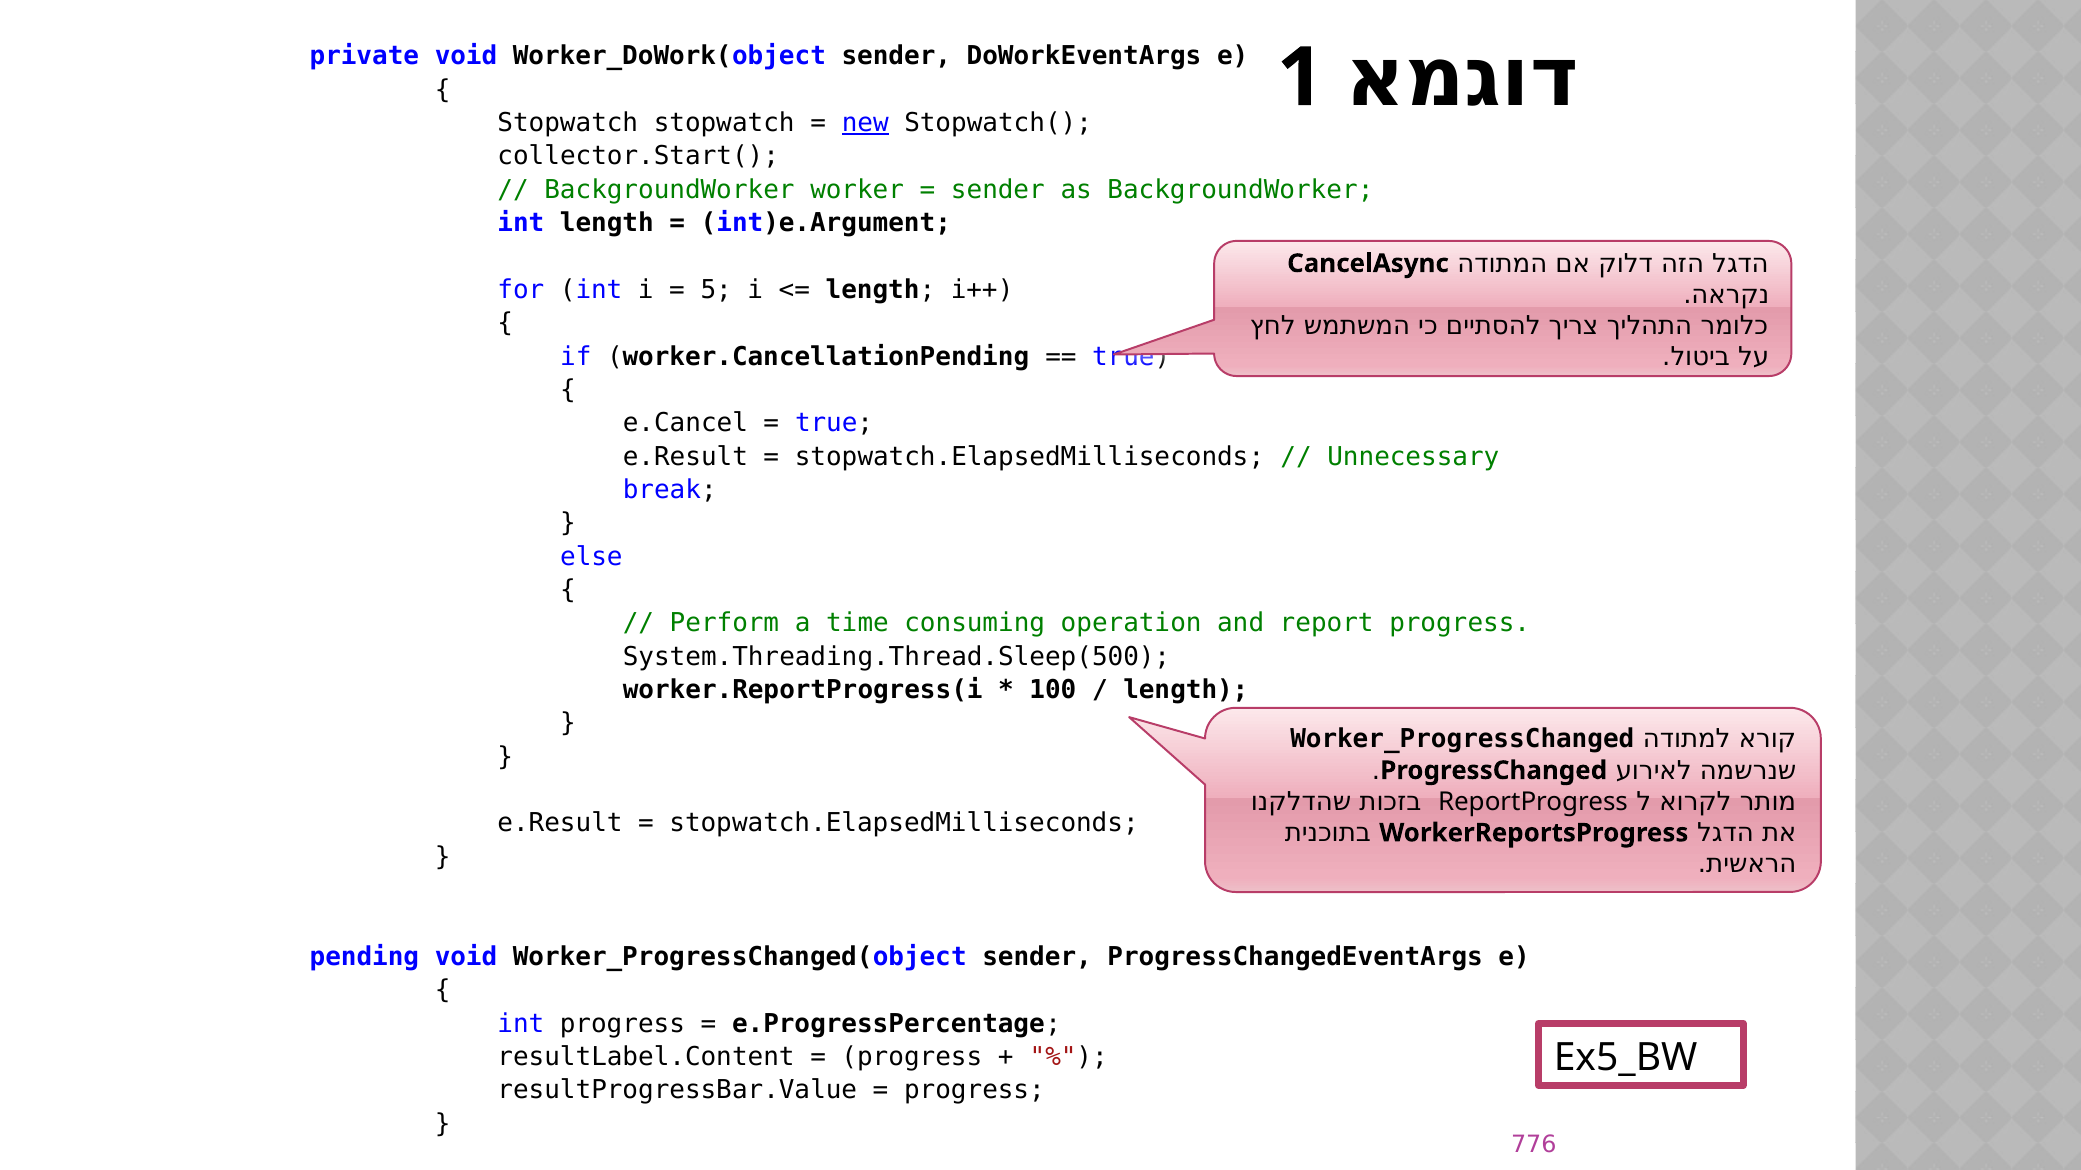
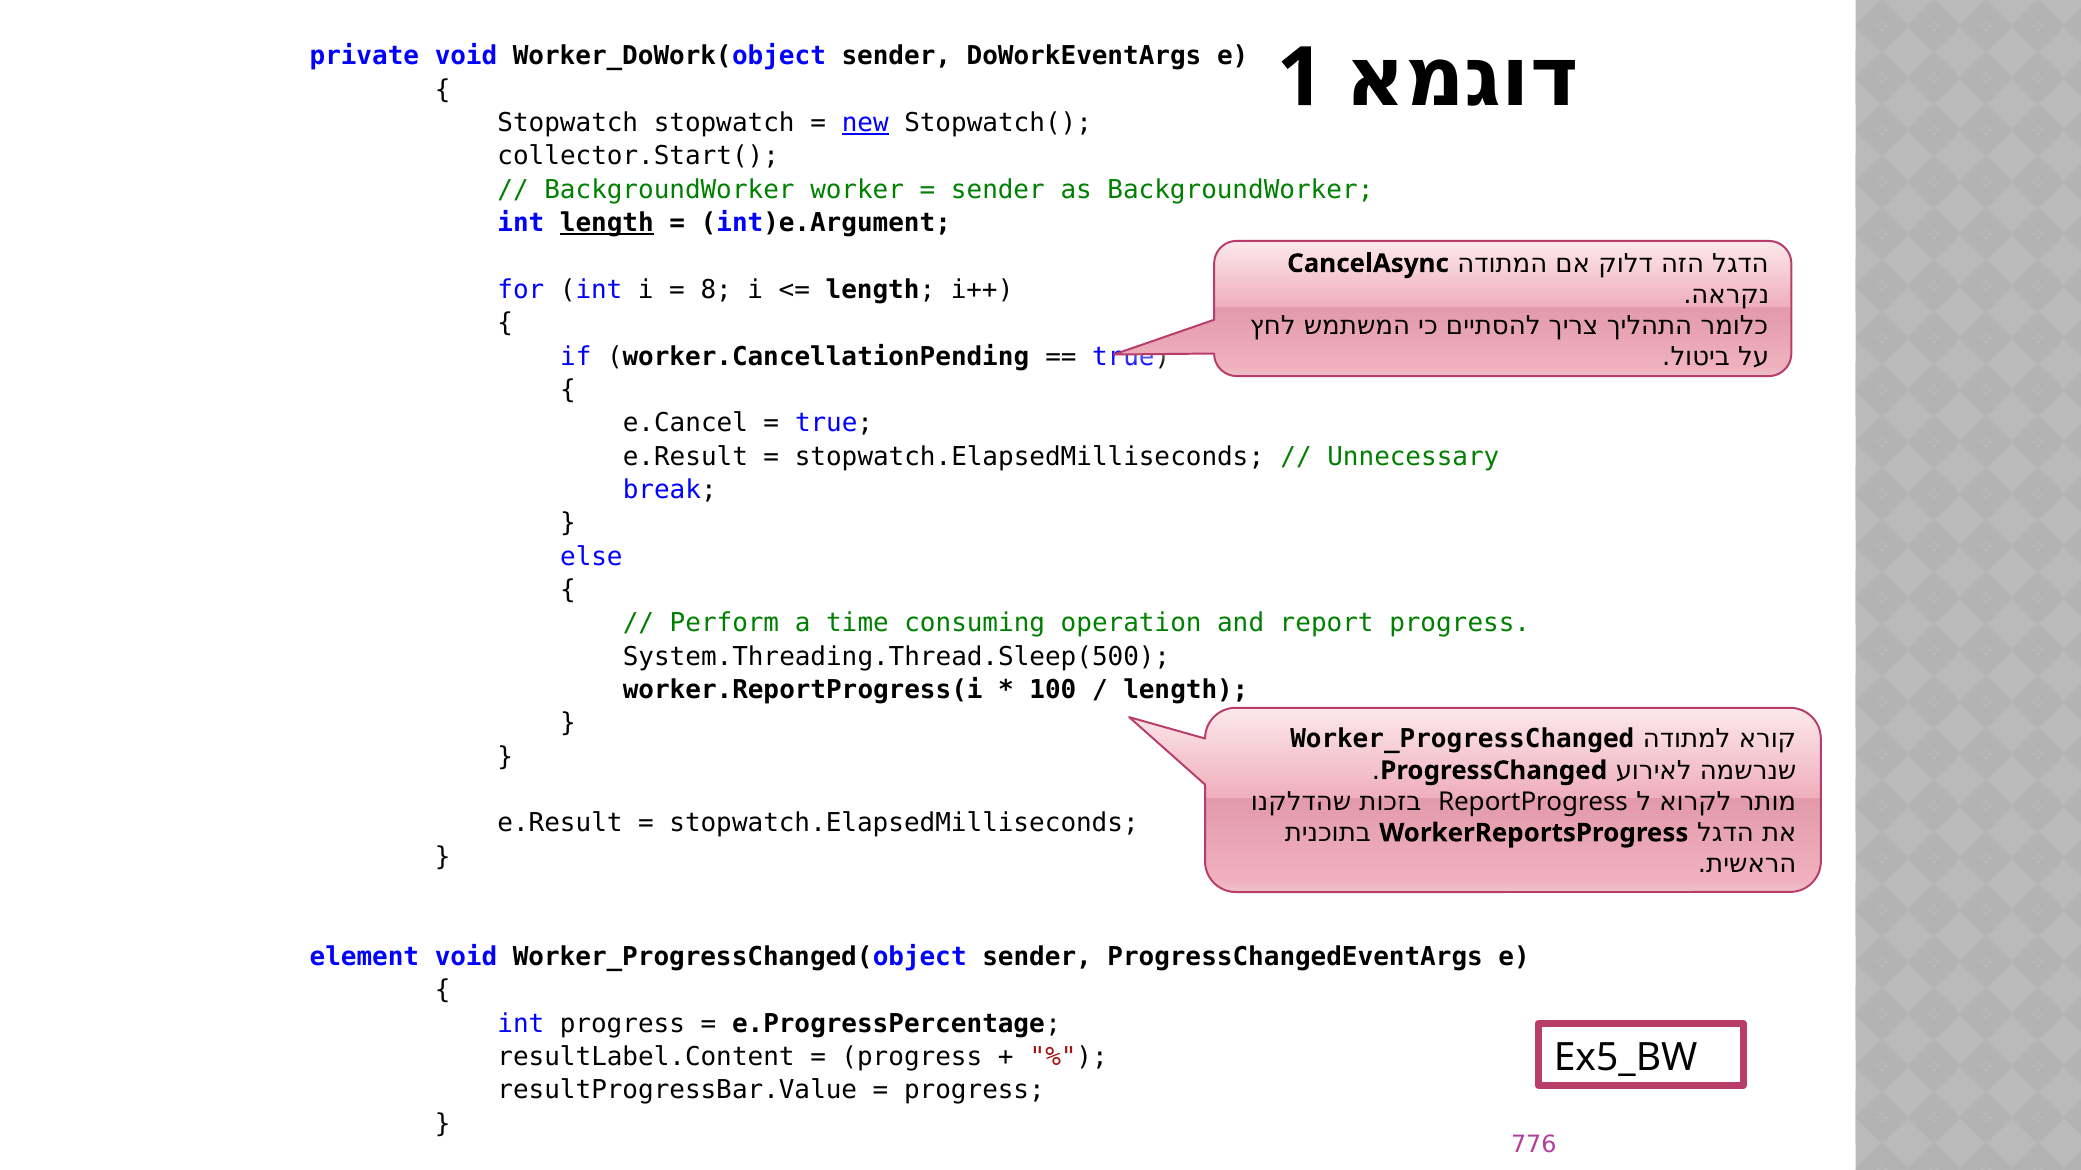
length underline: none -> present (607, 223)
5: 5 -> 8 (716, 290)
pending: pending -> element (364, 957)
